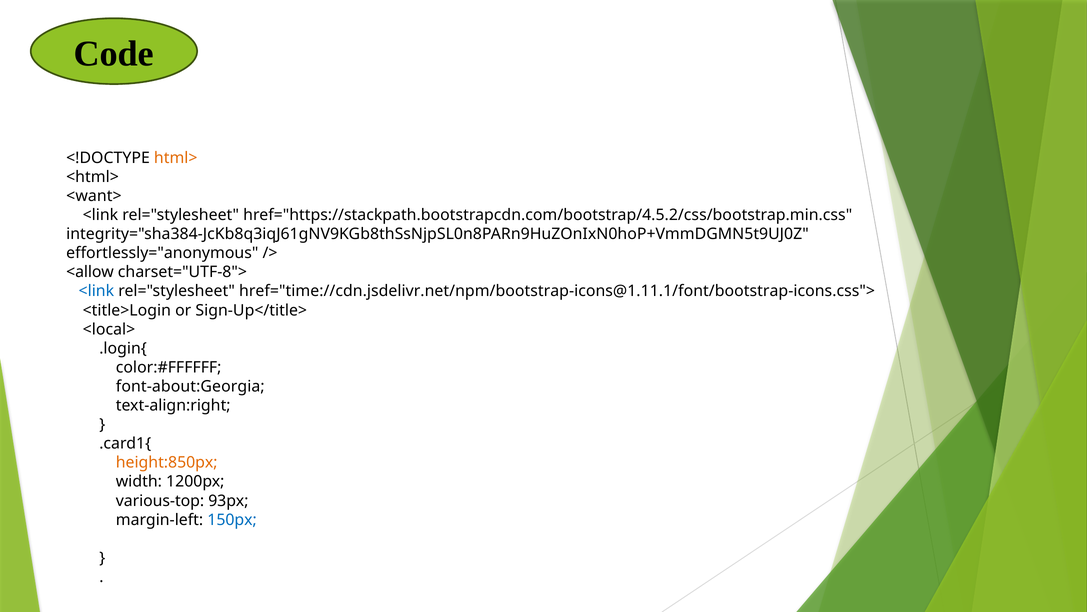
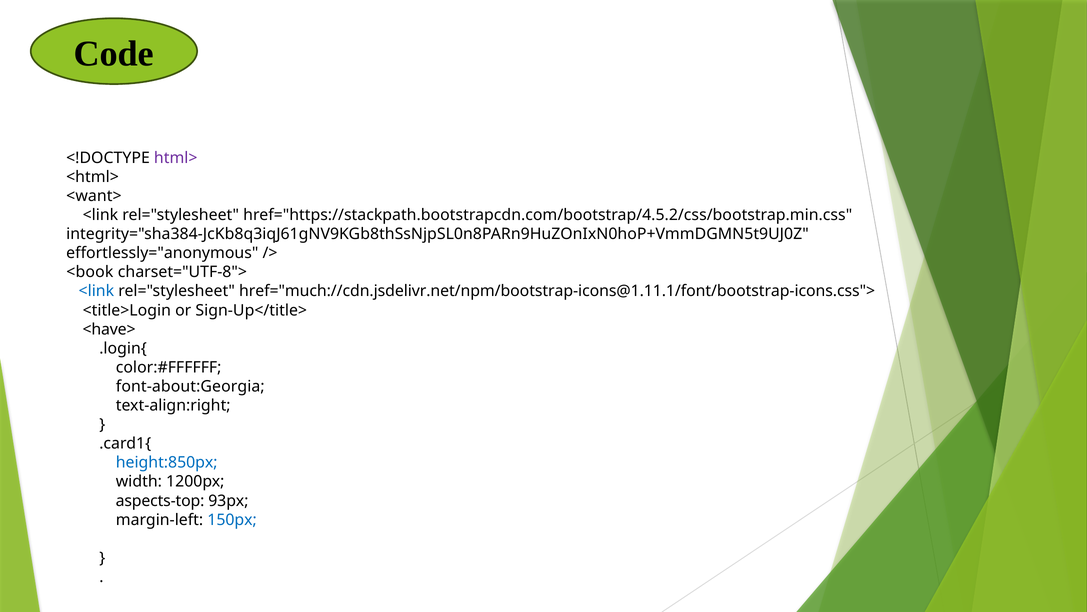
html> colour: orange -> purple (176, 158)
<allow: <allow -> <book (90, 272)
href="time://cdn.jsdelivr.net/npm/bootstrap-icons@1.11.1/font/bootstrap-icons.css">: href="time://cdn.jsdelivr.net/npm/bootstrap-icons@1.11.1/font/bootstrap-icons.css"> -> href="much://cdn.jsdelivr.net/npm/bootstrap-icons@1.11.1/font/bootstrap-icons.css"> (557, 291)
<local>: <local> -> <have> (109, 329)
height:850px colour: orange -> blue (167, 462)
various-top: various-top -> aspects-top (160, 500)
